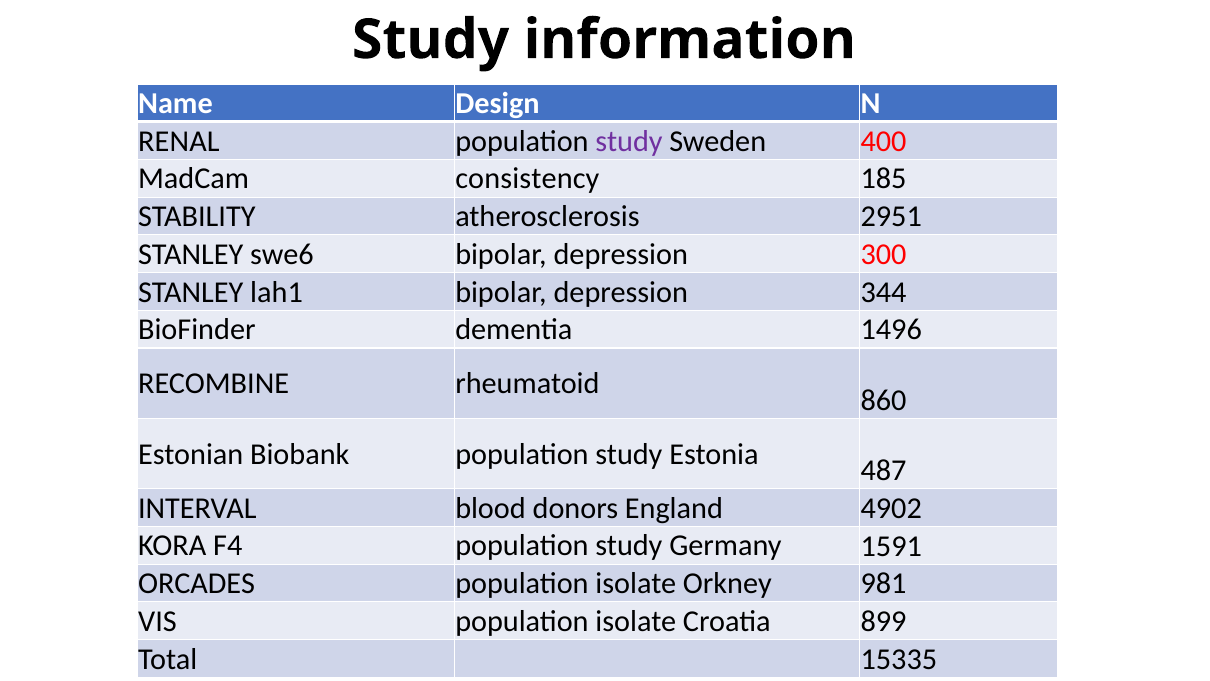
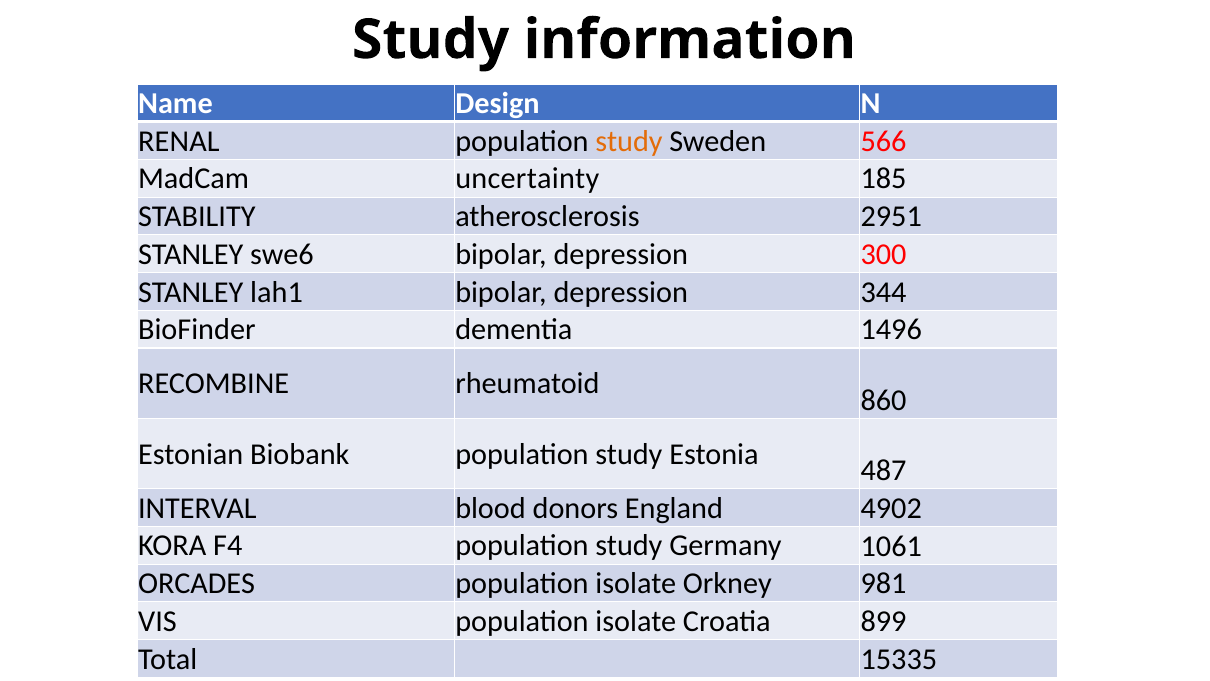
study colour: purple -> orange (629, 141)
400: 400 -> 566 (884, 141)
consistency: consistency -> uncertainty (527, 179)
1591: 1591 -> 1061 (891, 546)
